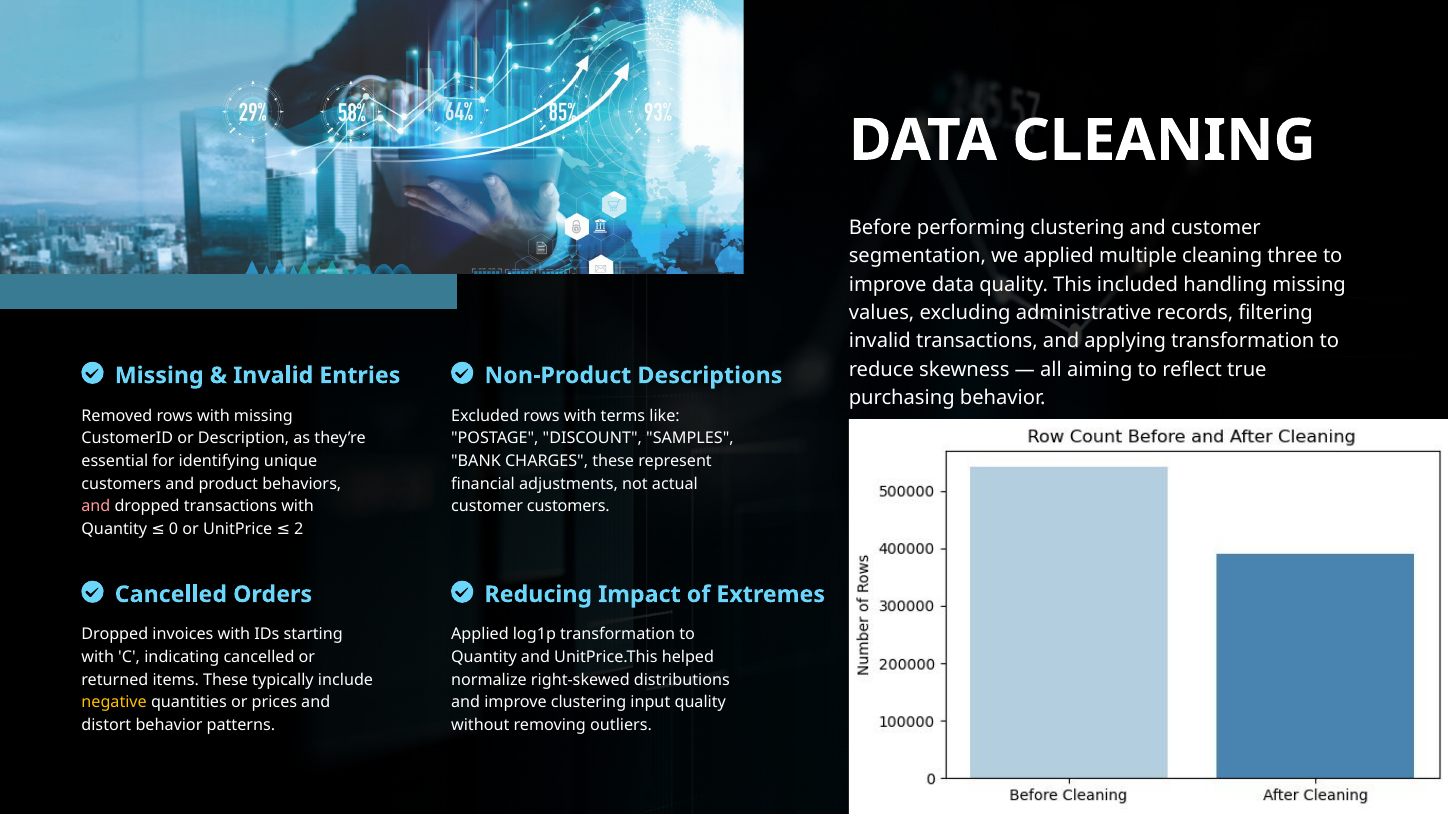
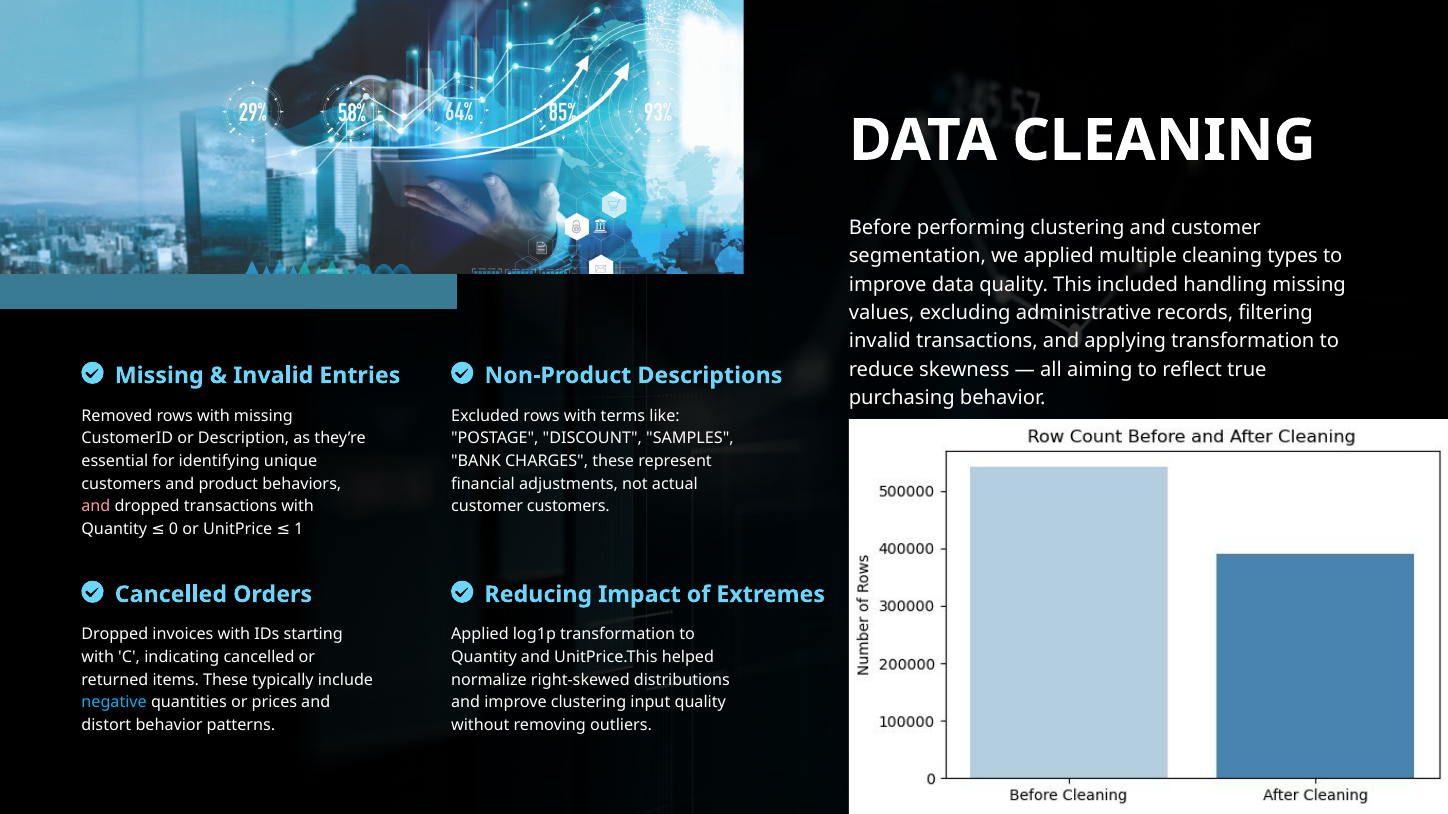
three: three -> types (1293, 256)
2: 2 -> 1 (299, 529)
negative colour: yellow -> light blue (114, 703)
